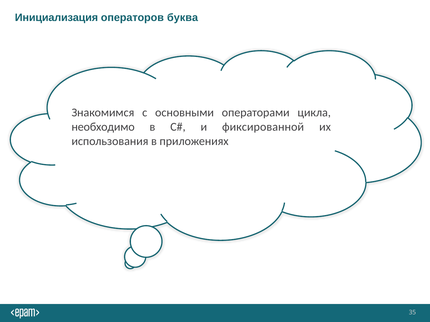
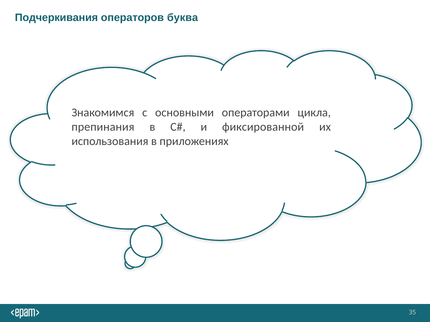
Инициализация: Инициализация -> Подчеркивания (56, 18)
необходимо: необходимо -> препинания (103, 127)
